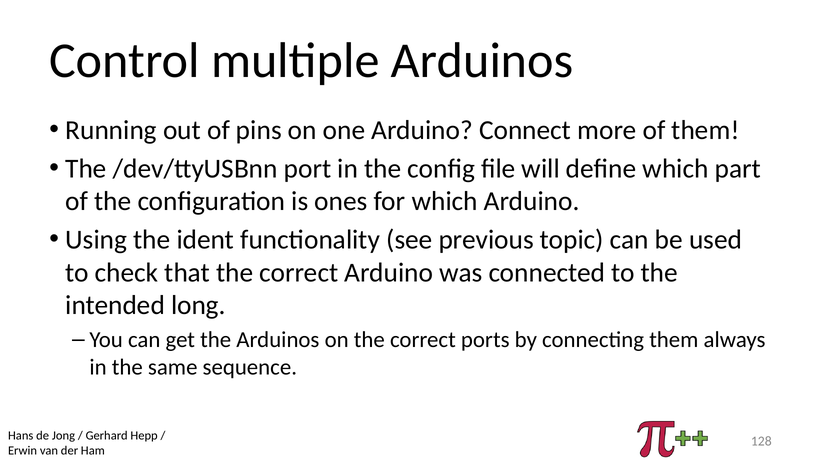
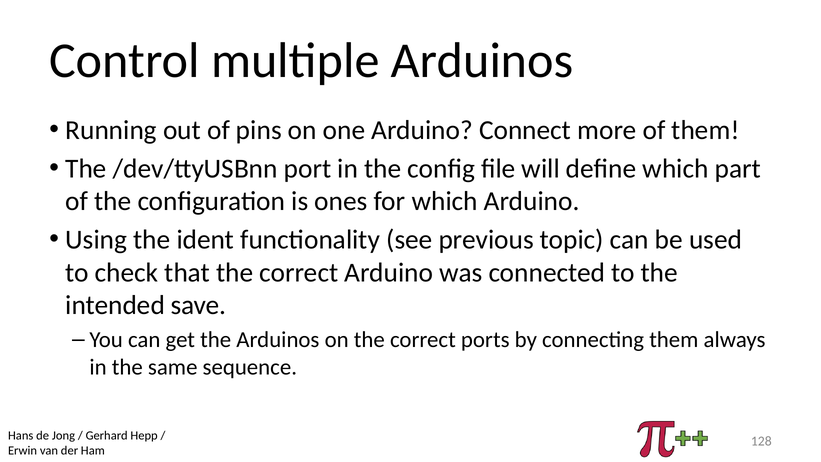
long: long -> save (198, 305)
